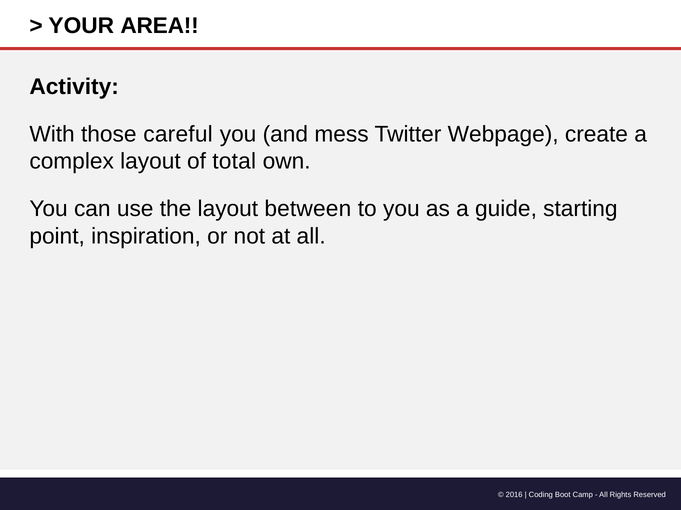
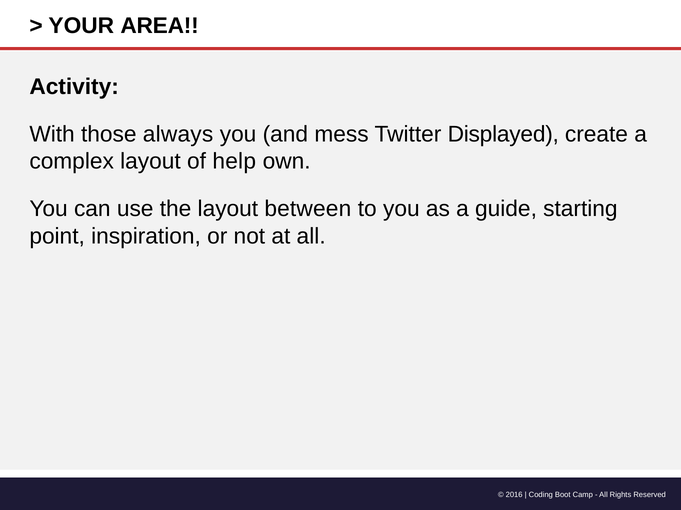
careful: careful -> always (178, 134)
Webpage: Webpage -> Displayed (503, 134)
total: total -> help (234, 162)
